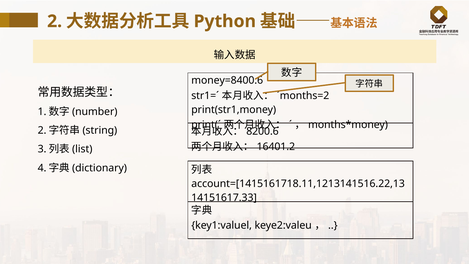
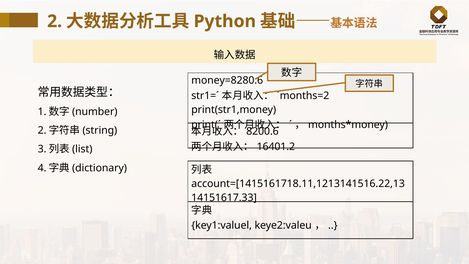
money=8400.6: money=8400.6 -> money=8280.6 (227, 80)
